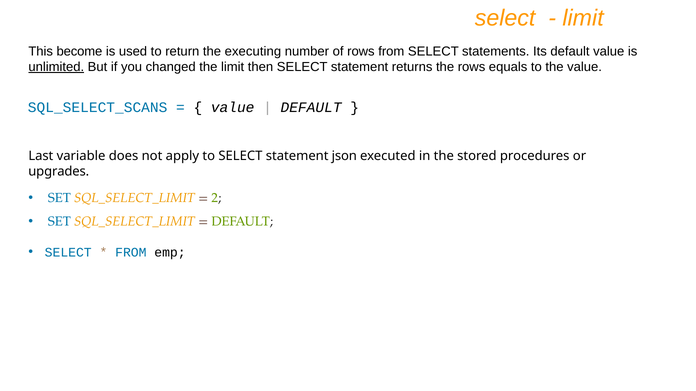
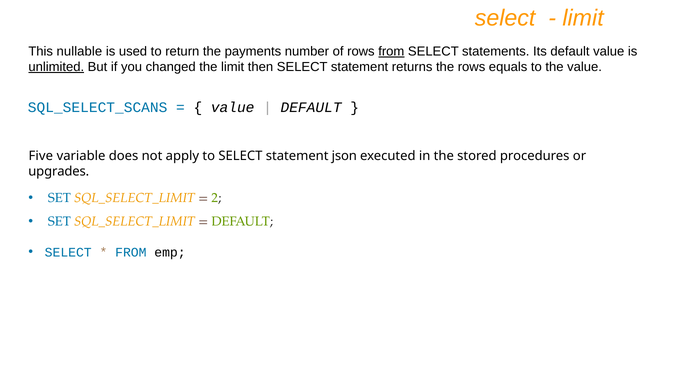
become: become -> nullable (79, 51)
executing: executing -> payments (253, 51)
from underline: none -> present (391, 51)
Last: Last -> Five (41, 156)
